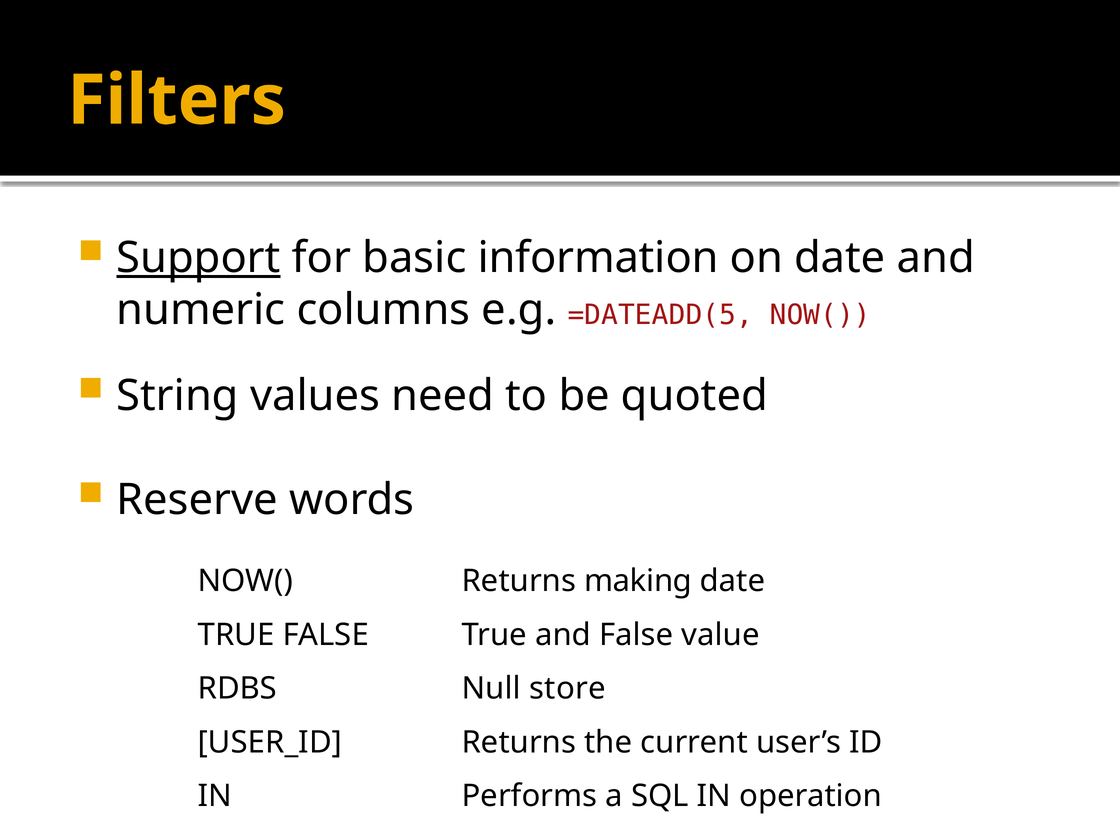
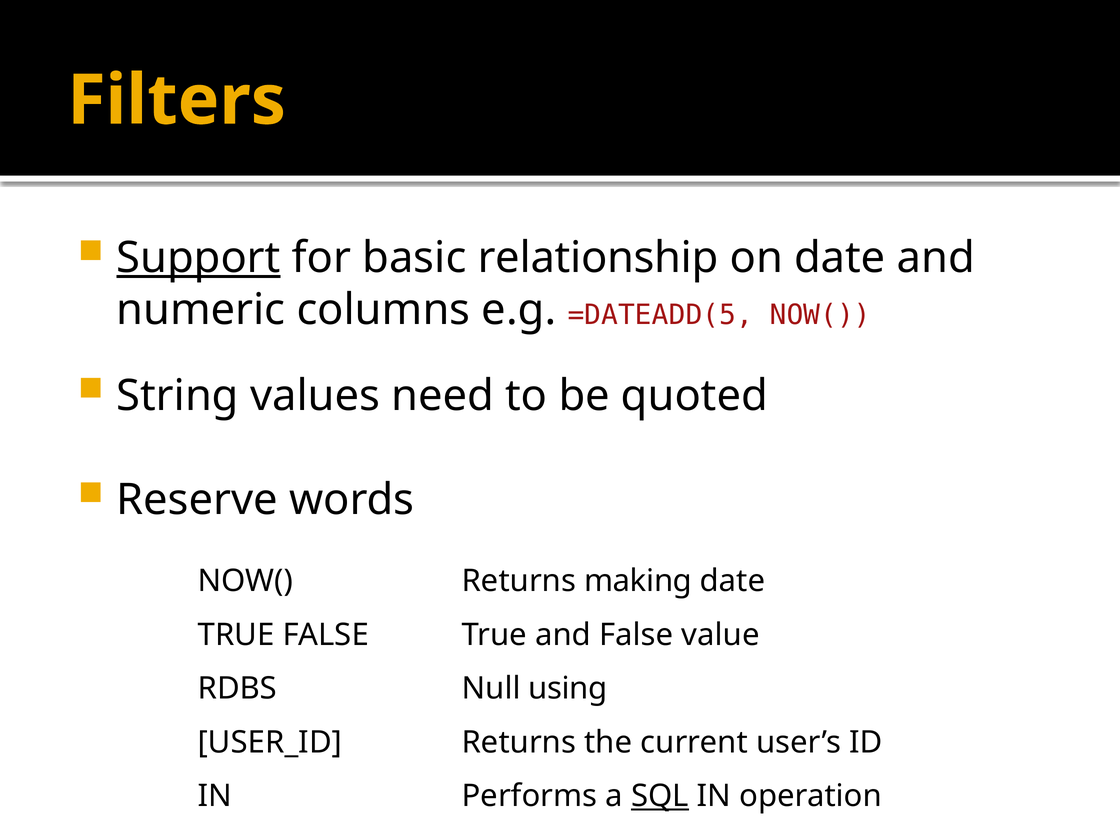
information: information -> relationship (598, 258)
store: store -> using (568, 689)
SQL underline: none -> present (660, 796)
